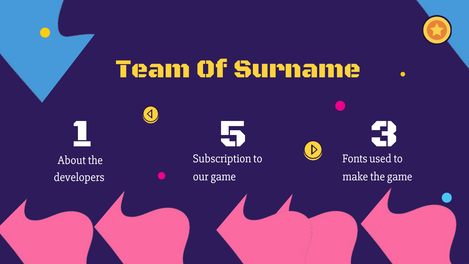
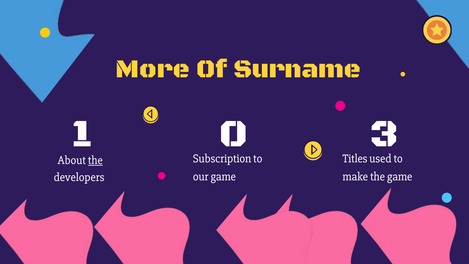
Team: Team -> More (153, 69)
5: 5 -> 0 (233, 133)
Fonts: Fonts -> Titles (355, 158)
the underline: none -> present (95, 160)
